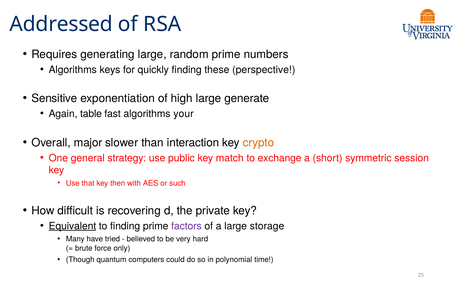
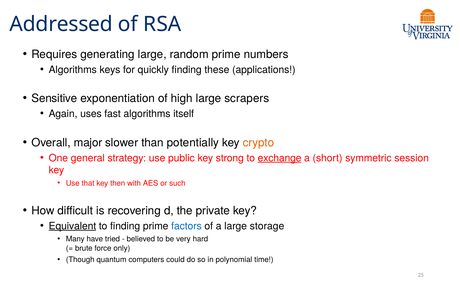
perspective: perspective -> applications (264, 70)
generate: generate -> scrapers (247, 98)
table: table -> uses (91, 114)
your: your -> itself (184, 114)
interaction: interaction -> potentially (193, 142)
match: match -> strong (230, 158)
exchange underline: none -> present (280, 158)
factors colour: purple -> blue (186, 226)
